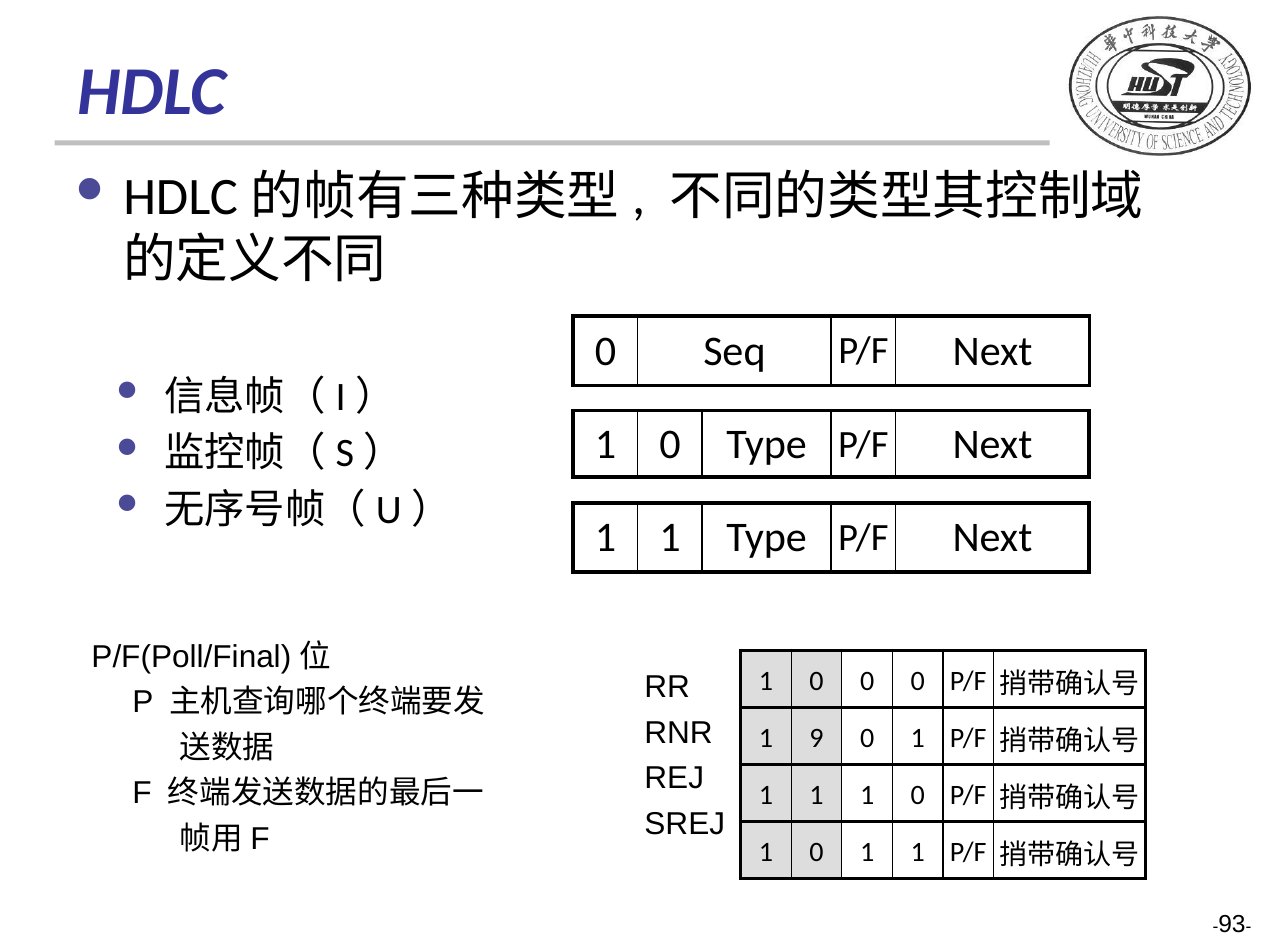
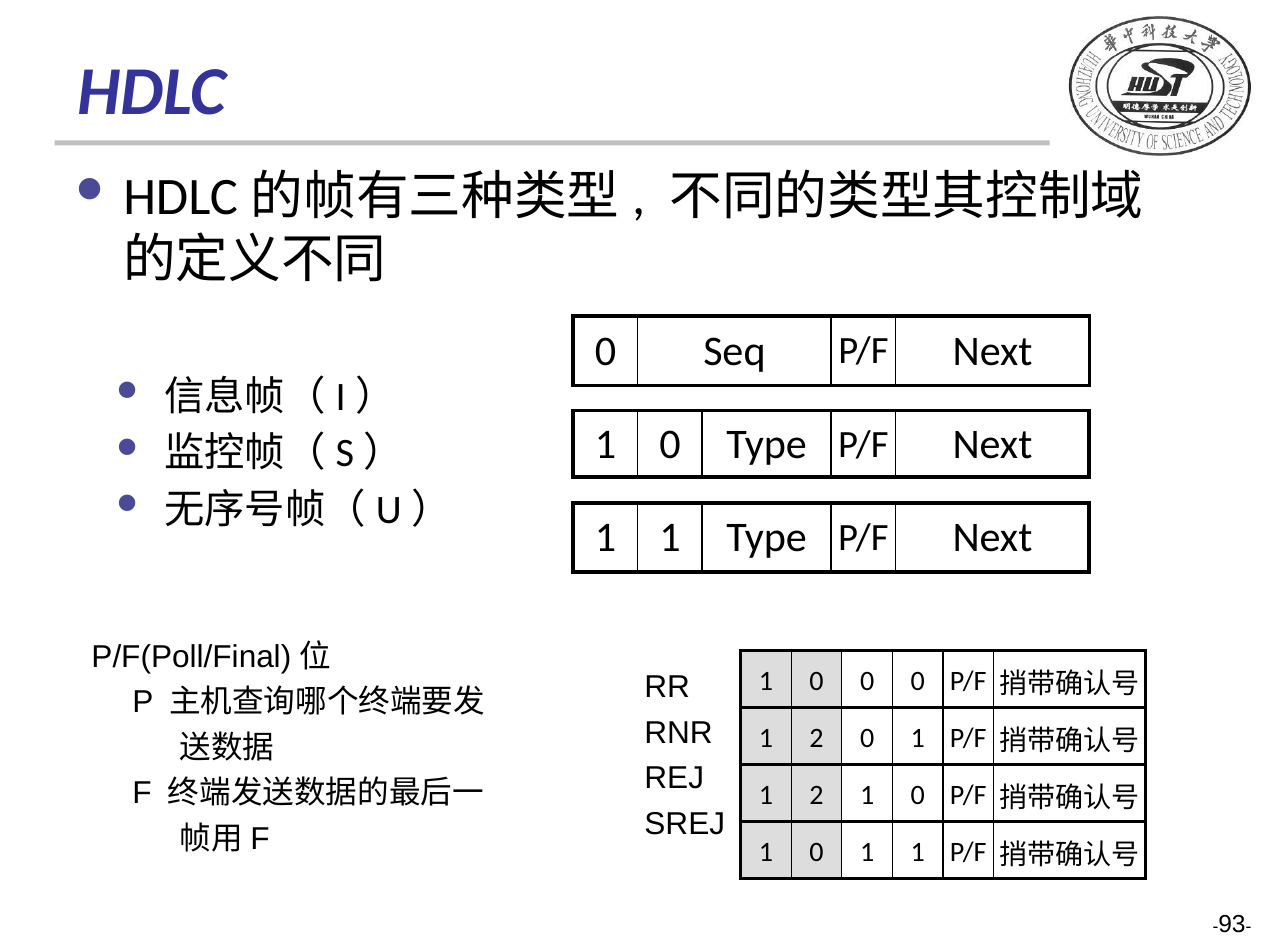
9: 9 -> 2 (817, 738)
1: 1 -> 2 (817, 795)
